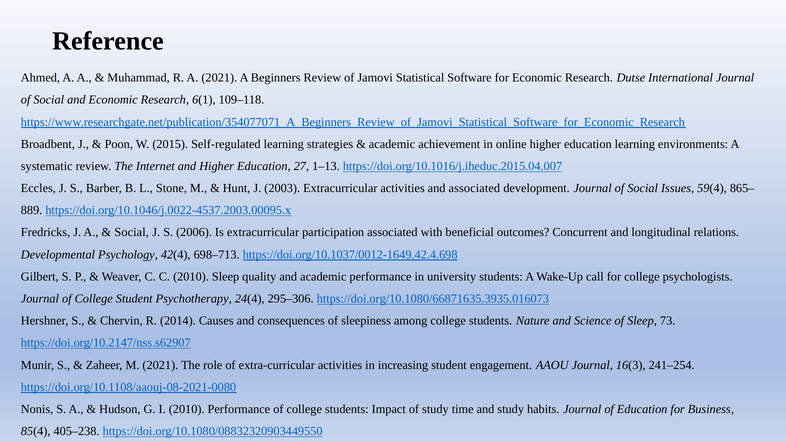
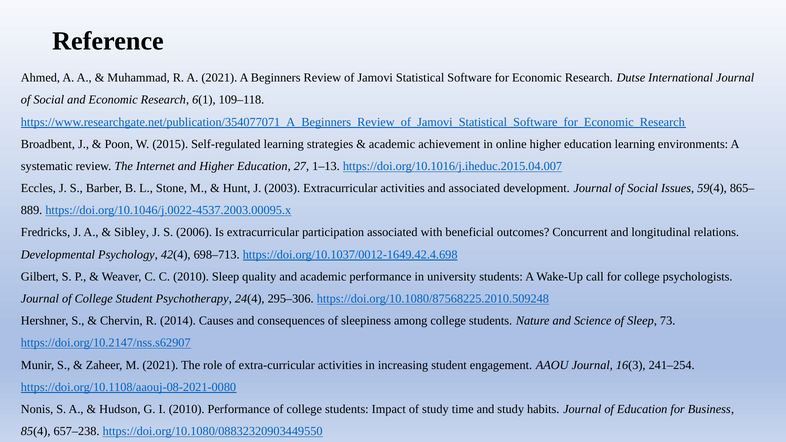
Social: Social -> Sibley (132, 232)
https://doi.org/10.1080/66871635.3935.016073: https://doi.org/10.1080/66871635.3935.016073 -> https://doi.org/10.1080/87568225.2010.509248 (433, 299)
405–238: 405–238 -> 657–238 (77, 431)
